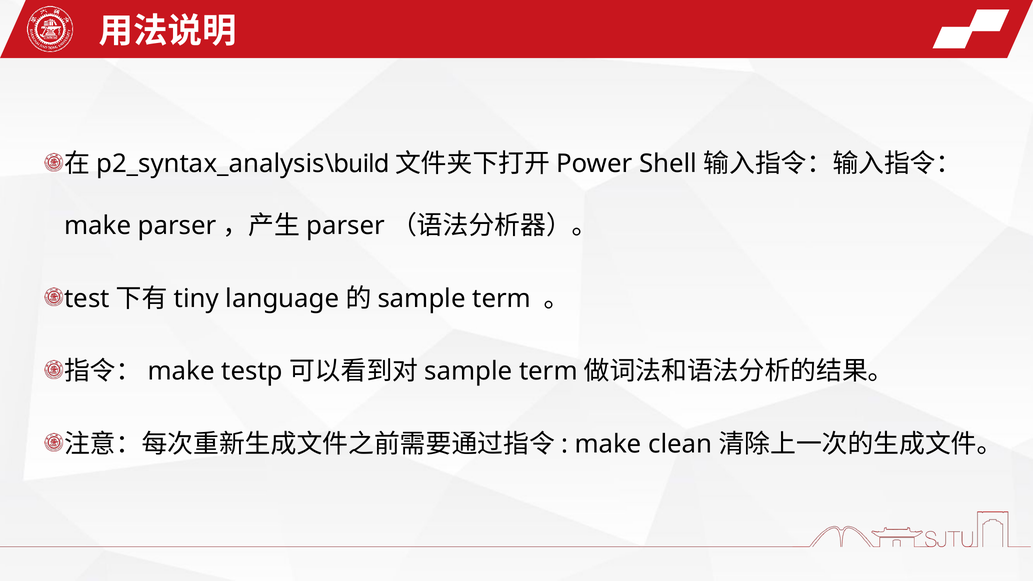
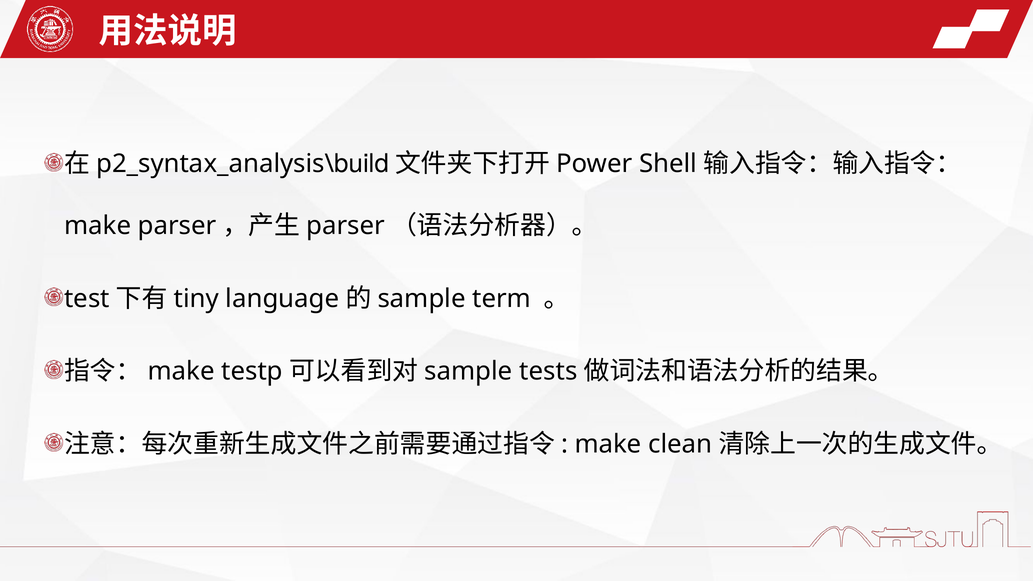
term: term -> tests (548, 371)
